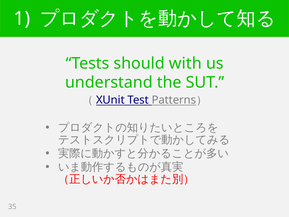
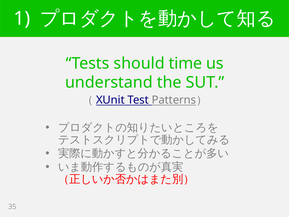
with: with -> time (185, 63)
